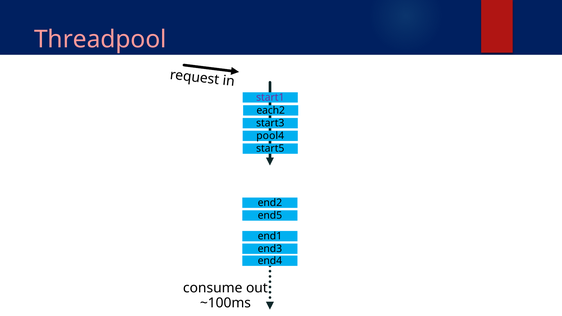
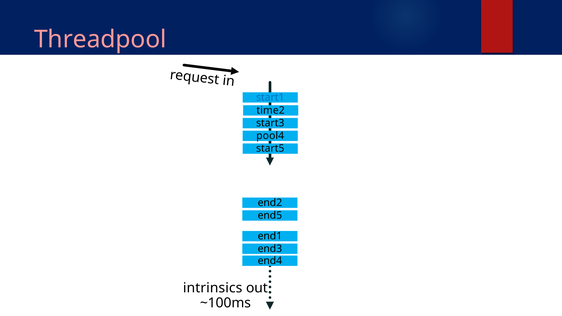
start1 colour: purple -> blue (270, 97)
each2: each2 -> time2 (271, 110)
consume: consume -> intrinsics (213, 288)
